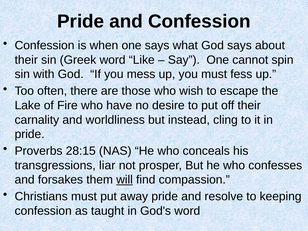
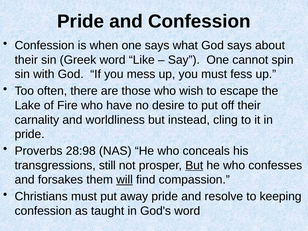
28:15: 28:15 -> 28:98 (81, 151)
liar: liar -> still (107, 165)
But underline: none -> present (194, 165)
